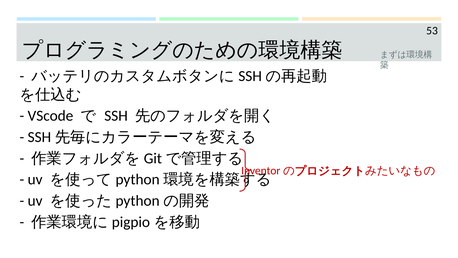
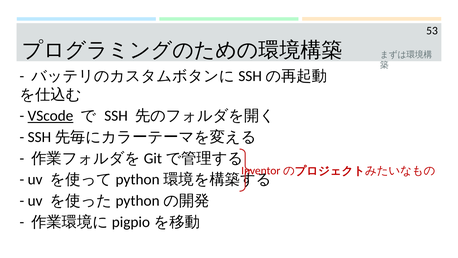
VScode underline: none -> present (50, 116)
